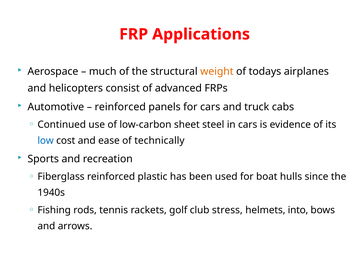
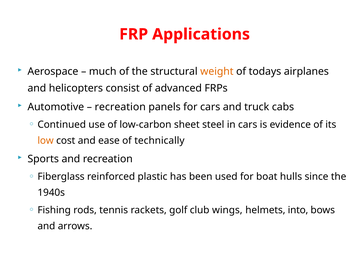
reinforced: reinforced -> recreation (120, 107)
low colour: blue -> orange (46, 141)
stress: stress -> wings (227, 210)
